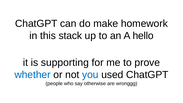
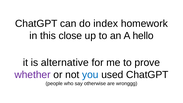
make: make -> index (106, 24)
stack: stack -> close (70, 36)
supporting: supporting -> alternative (65, 63)
whether colour: blue -> purple (32, 75)
